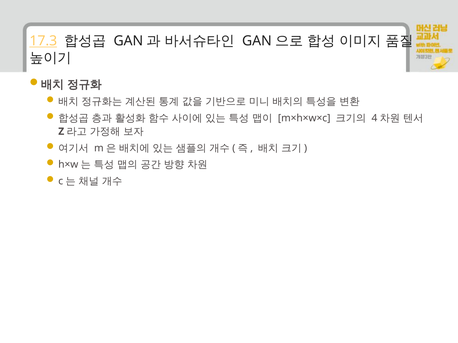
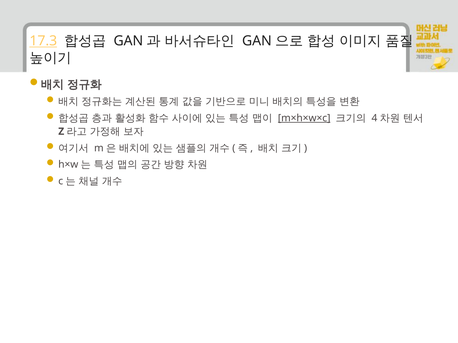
m×h×w×c underline: none -> present (304, 118)
